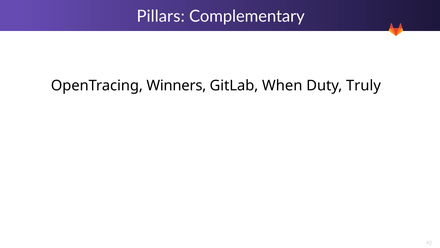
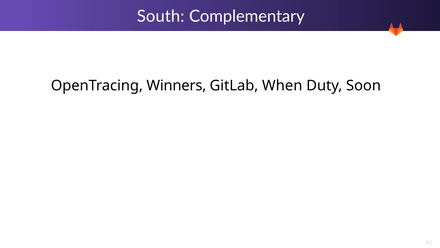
Pillars: Pillars -> South (161, 16)
Truly: Truly -> Soon (363, 85)
